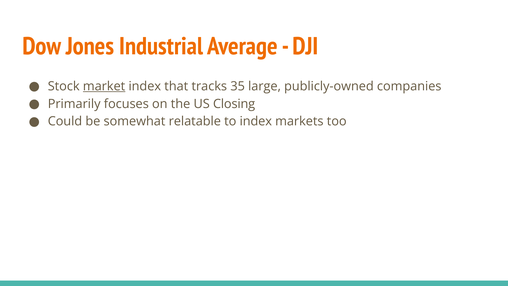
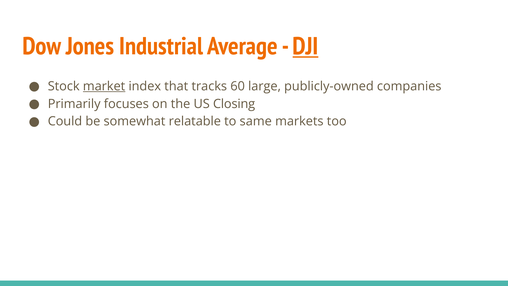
DJI underline: none -> present (306, 46)
35: 35 -> 60 (238, 86)
to index: index -> same (256, 121)
